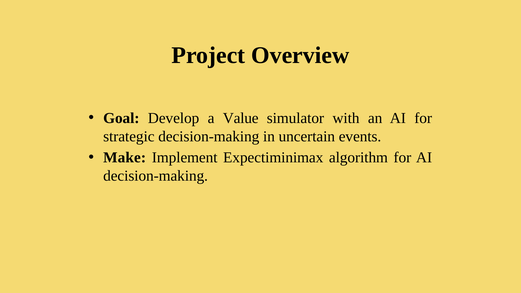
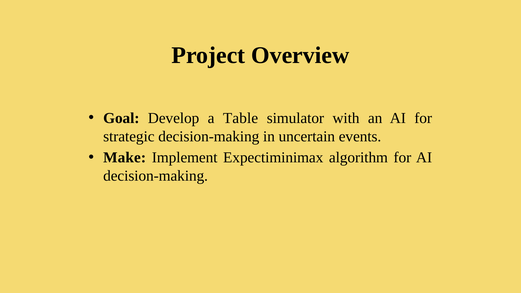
Value: Value -> Table (241, 118)
